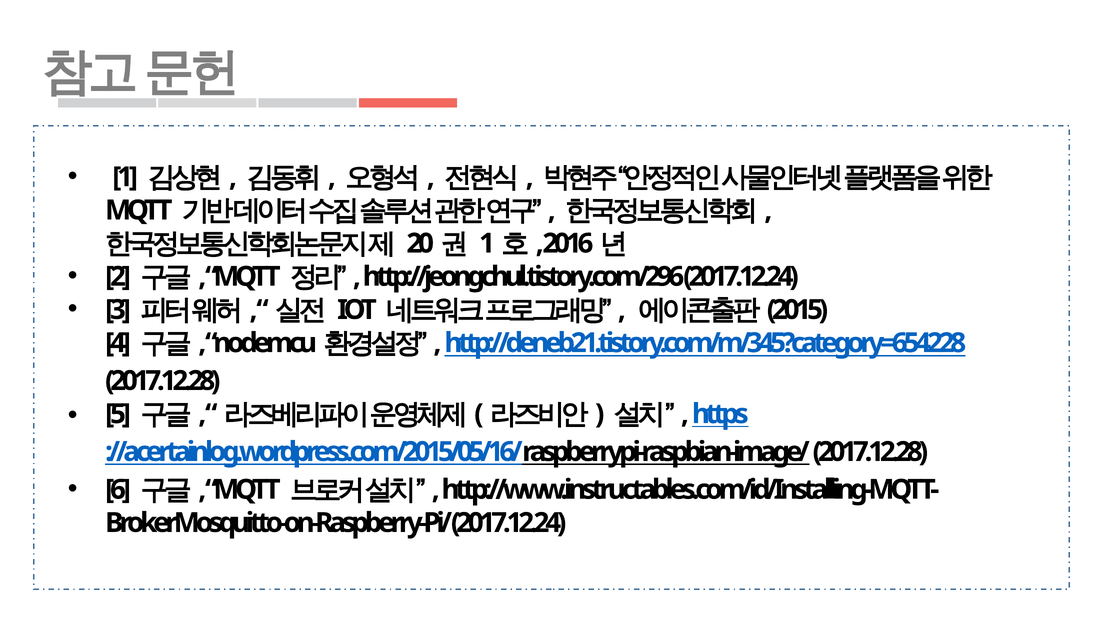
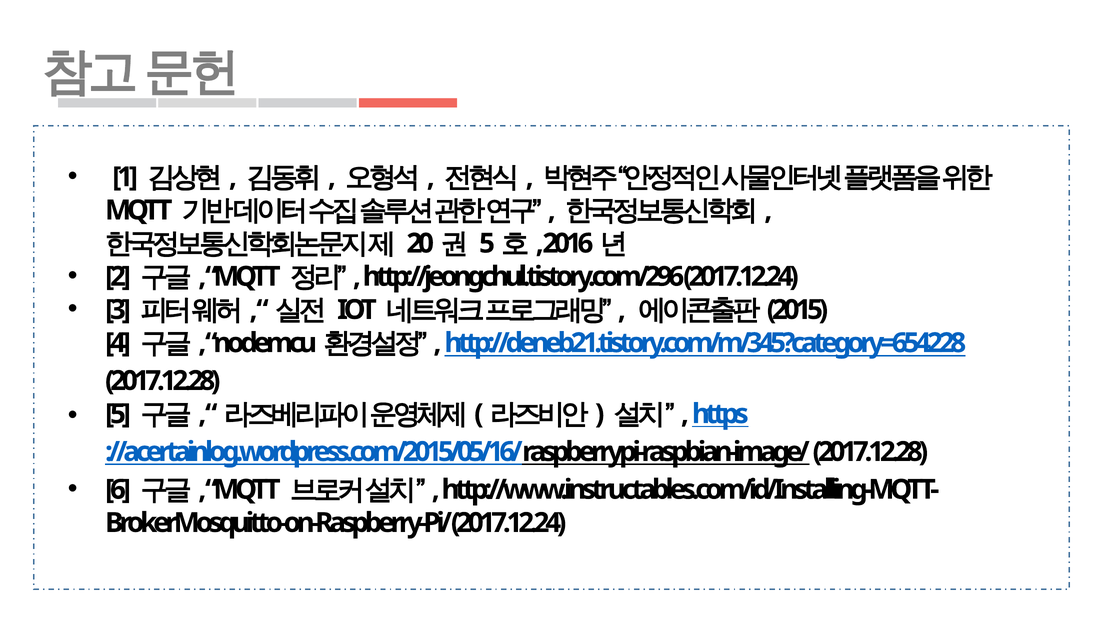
1: 1 -> 5 (487, 243)
